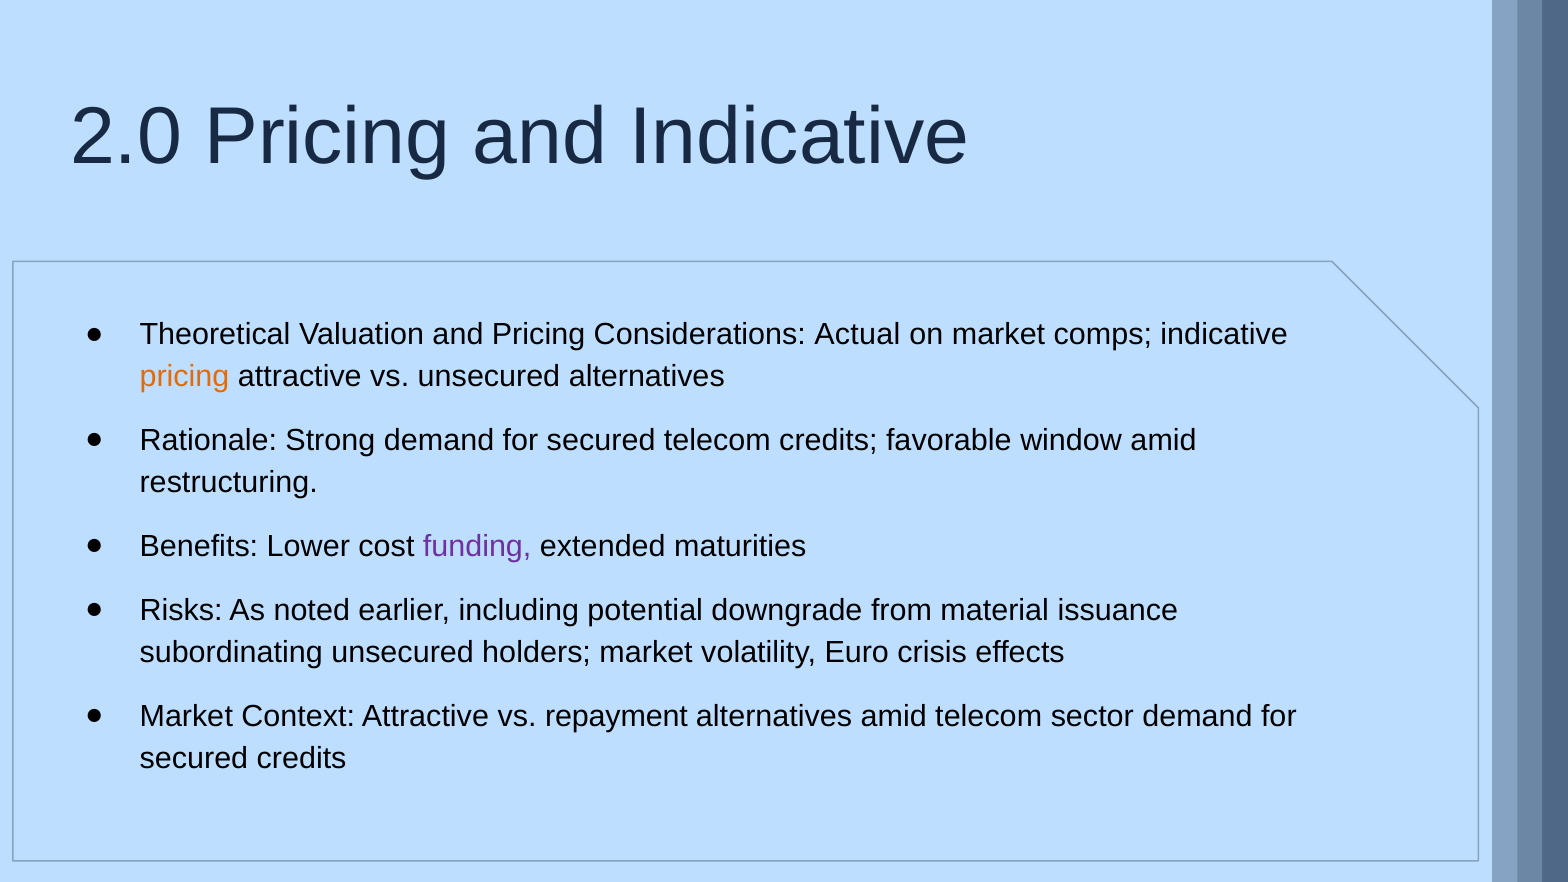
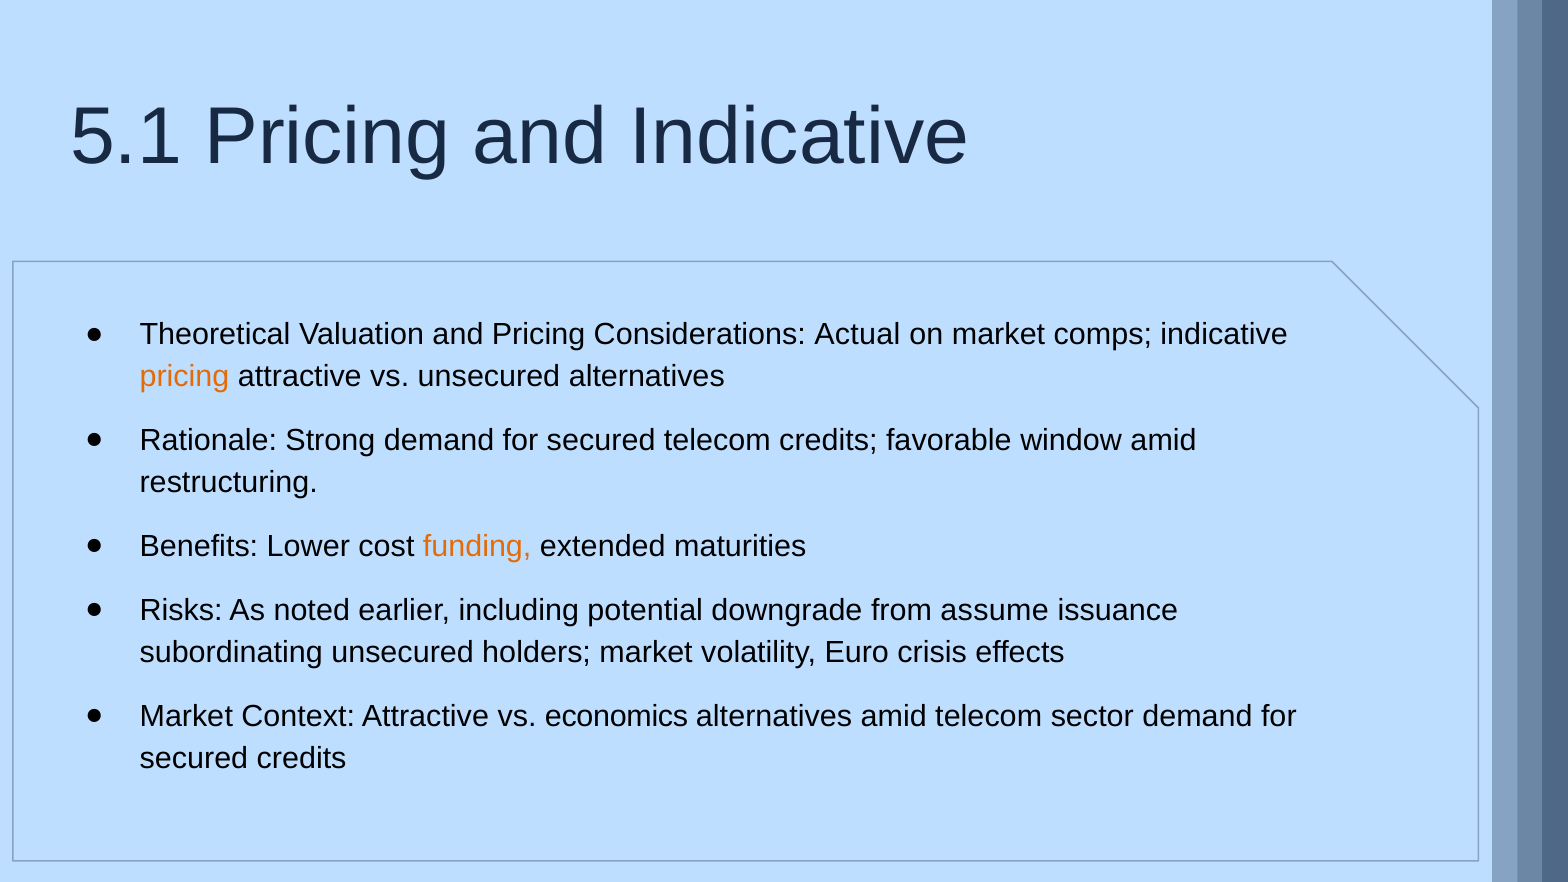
2.0: 2.0 -> 5.1 (126, 137)
funding colour: purple -> orange (477, 546)
material: material -> assume (995, 610)
repayment: repayment -> economics (617, 716)
